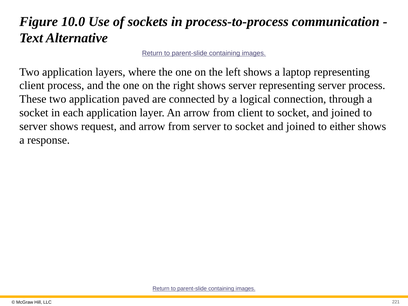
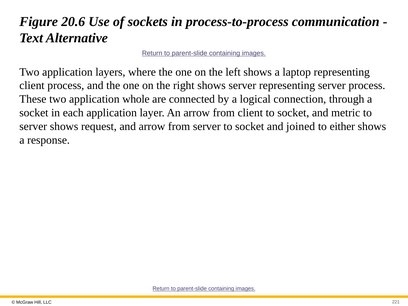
10.0: 10.0 -> 20.6 (73, 22)
paved: paved -> whole (136, 99)
joined: joined -> metric (346, 113)
